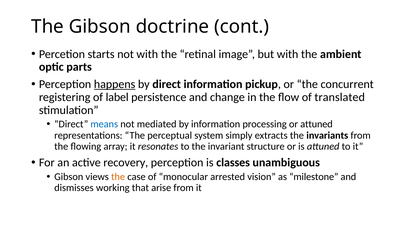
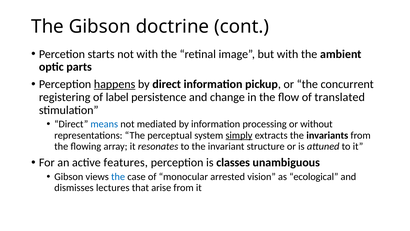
or attuned: attuned -> without (316, 124)
simply underline: none -> present (239, 135)
recovery: recovery -> features (126, 162)
the colour: orange -> blue (118, 177)
milestone: milestone -> ecological (314, 177)
working: working -> lectures (113, 188)
